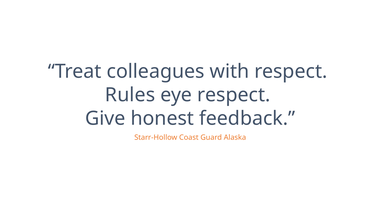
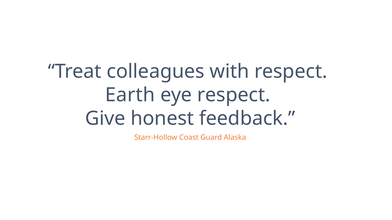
Rules: Rules -> Earth (130, 95)
